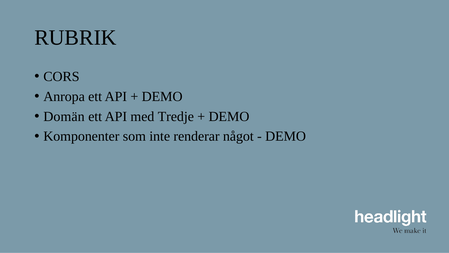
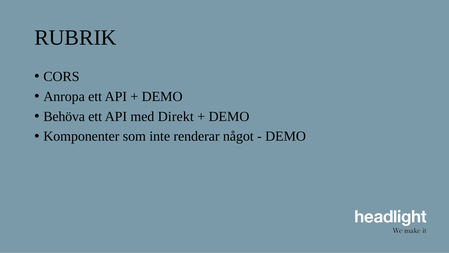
Domän: Domän -> Behöva (64, 116)
Tredje: Tredje -> Direkt (176, 116)
